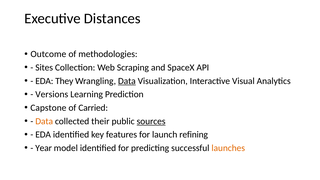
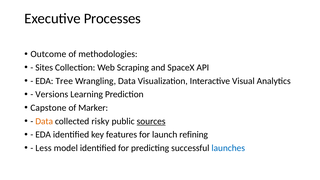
Distances: Distances -> Processes (112, 19)
They: They -> Tree (64, 81)
Data underline: present -> none (127, 81)
Carried: Carried -> Marker (93, 108)
their: their -> risky (100, 121)
Year: Year -> Less (43, 148)
launches colour: orange -> blue (228, 148)
